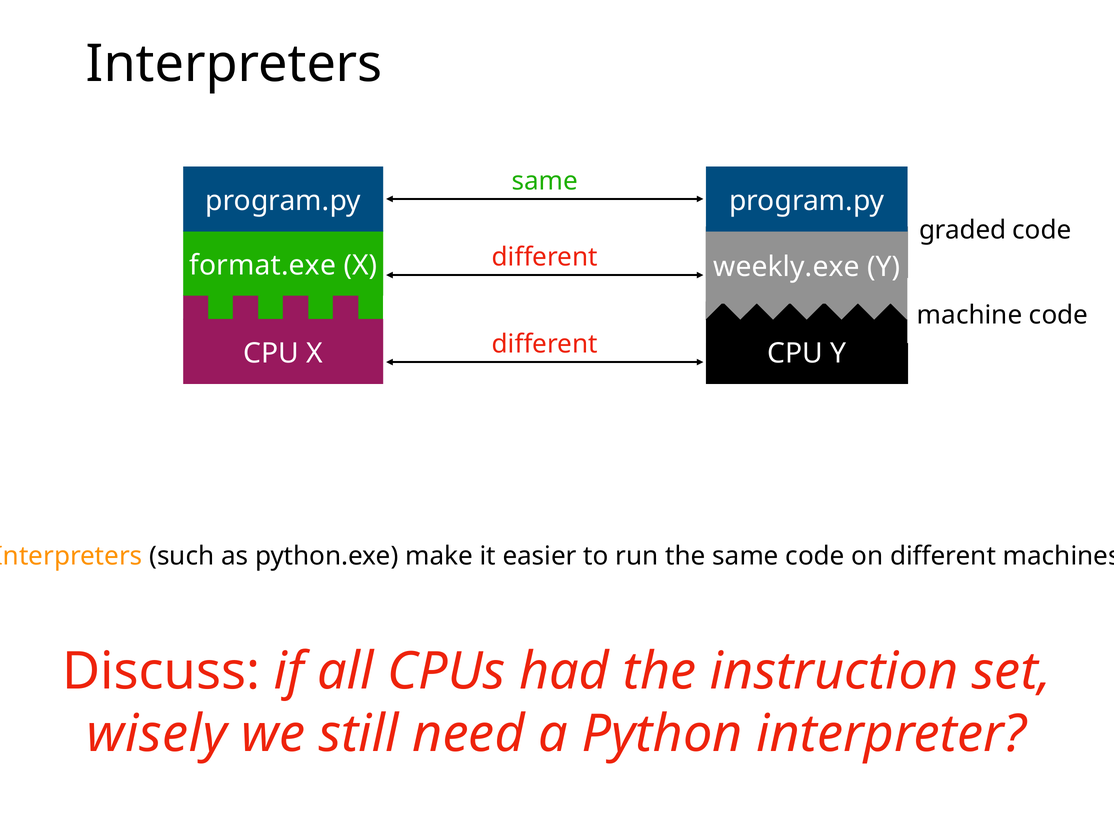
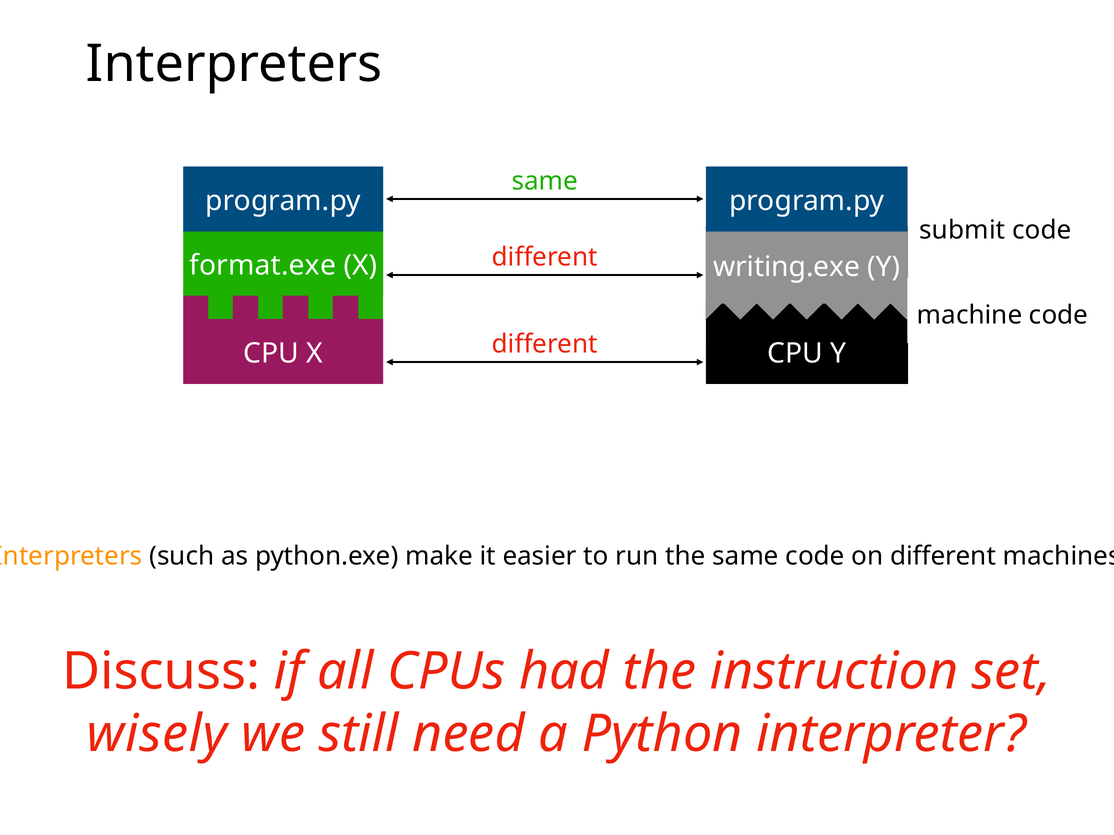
graded: graded -> submit (962, 230)
weekly.exe: weekly.exe -> writing.exe (787, 267)
